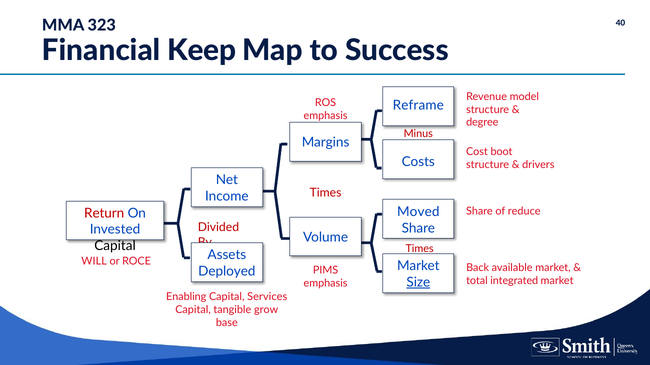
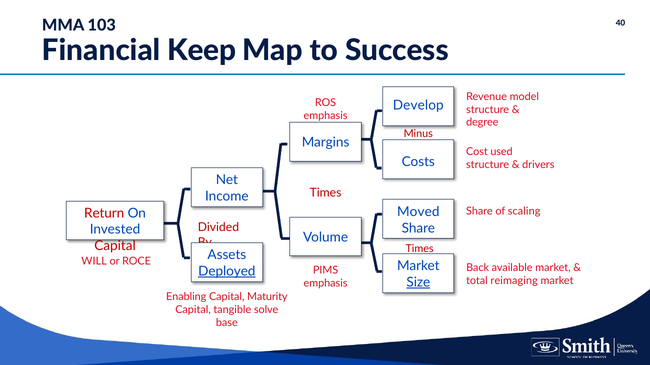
323: 323 -> 103 (102, 26)
Reframe: Reframe -> Develop (418, 106)
boot: boot -> used (502, 152)
reduce: reduce -> scaling (524, 212)
Capital colour: black -> red (115, 246)
Deployed underline: none -> present (227, 272)
integrated: integrated -> reimaging (514, 281)
Services: Services -> Maturity (267, 297)
grow: grow -> solve (266, 310)
